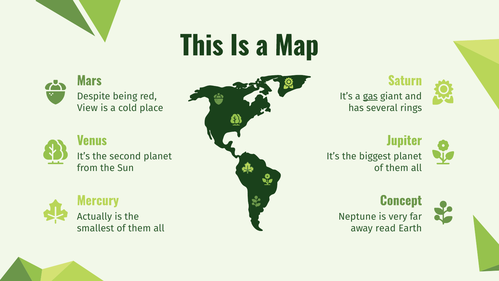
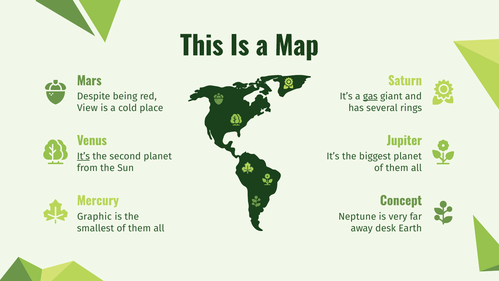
It’s underline: none -> present (83, 156)
Actually: Actually -> Graphic (94, 216)
read: read -> desk (386, 228)
